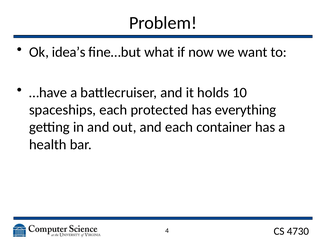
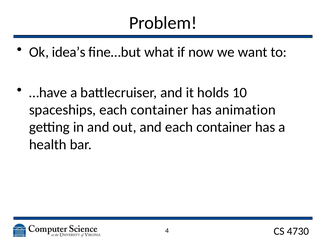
spaceships each protected: protected -> container (159, 110)
everything: everything -> animation (245, 110)
